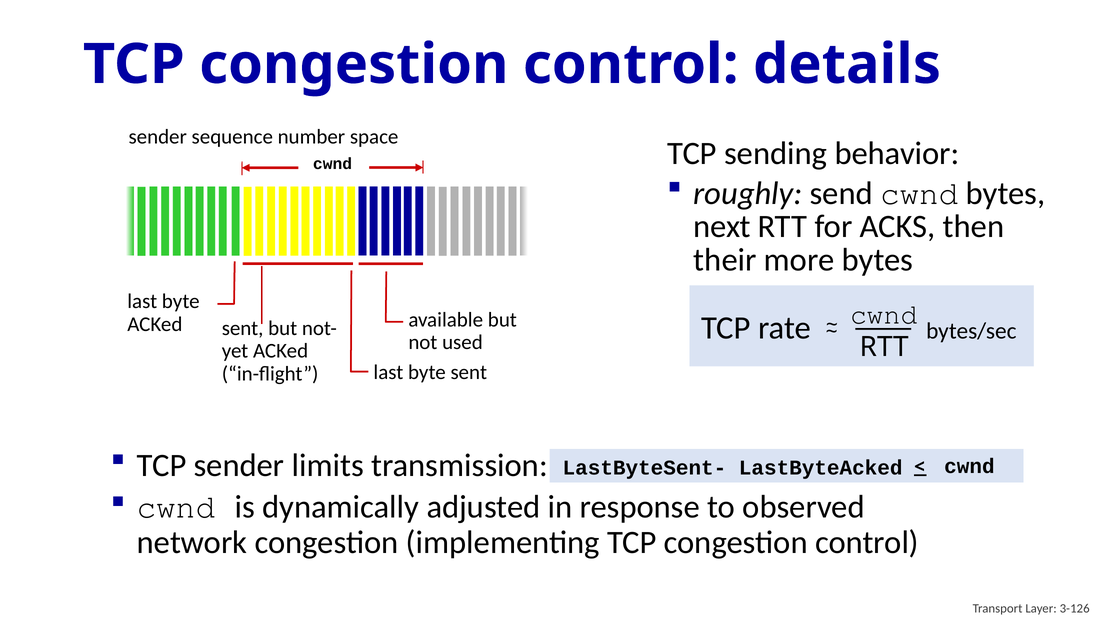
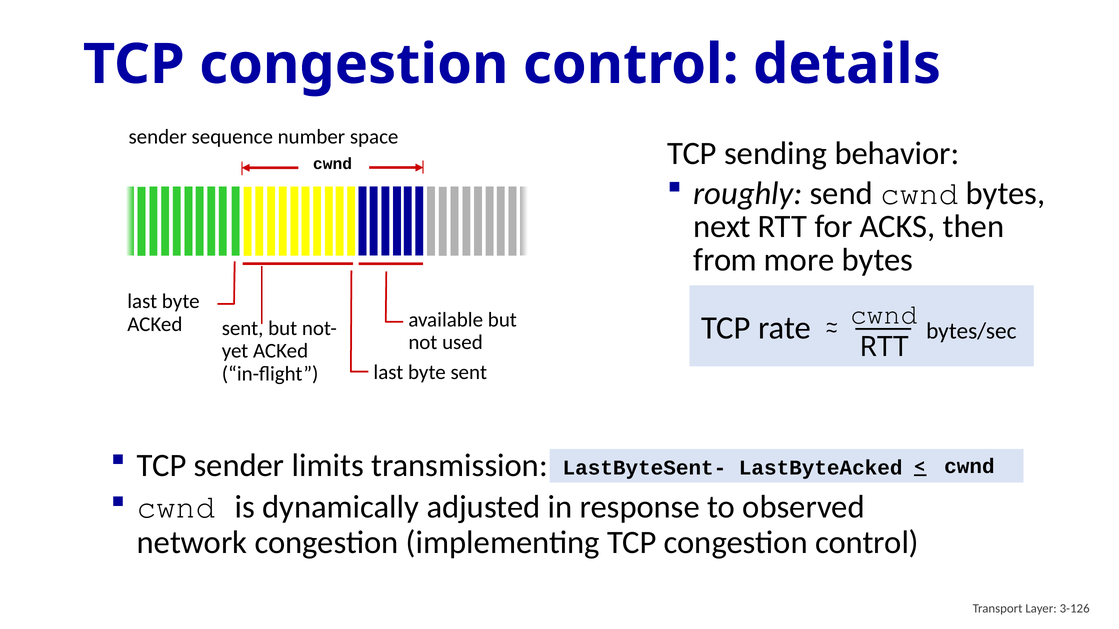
their: their -> from (725, 260)
